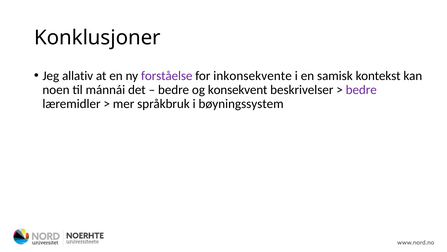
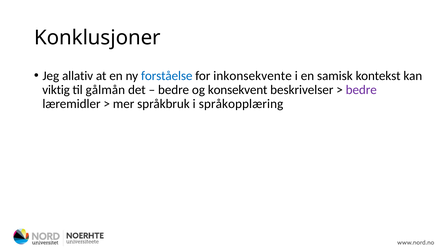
forståelse colour: purple -> blue (167, 76)
noen: noen -> viktig (56, 90)
mánnái: mánnái -> gålmån (105, 90)
bøyningssystem: bøyningssystem -> språkopplæring (241, 104)
